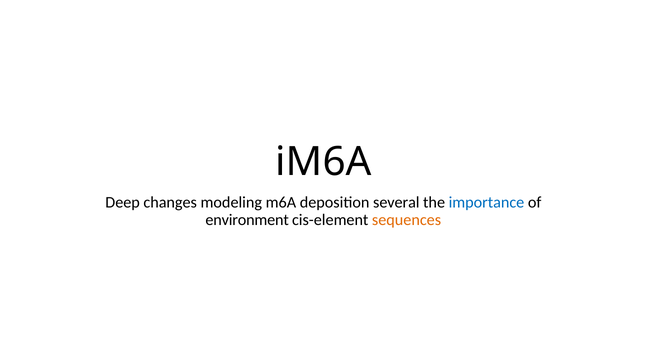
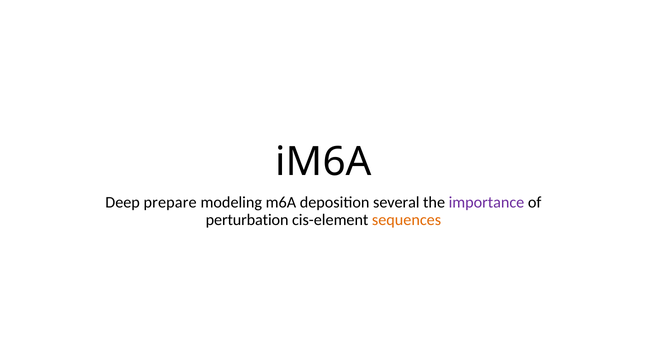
changes: changes -> prepare (170, 202)
importance colour: blue -> purple (486, 202)
environment: environment -> perturbation (247, 220)
